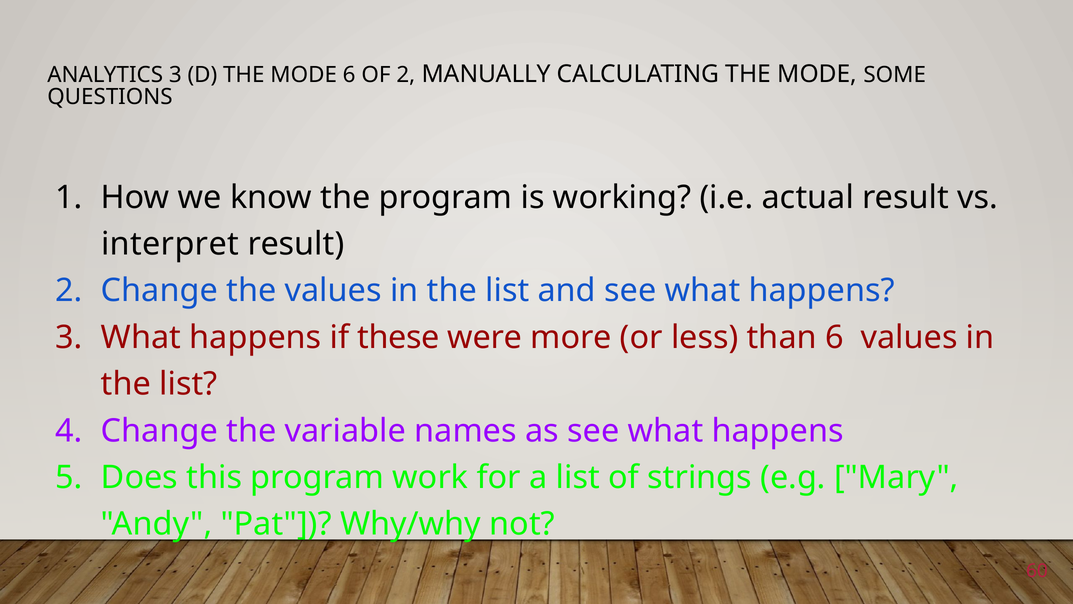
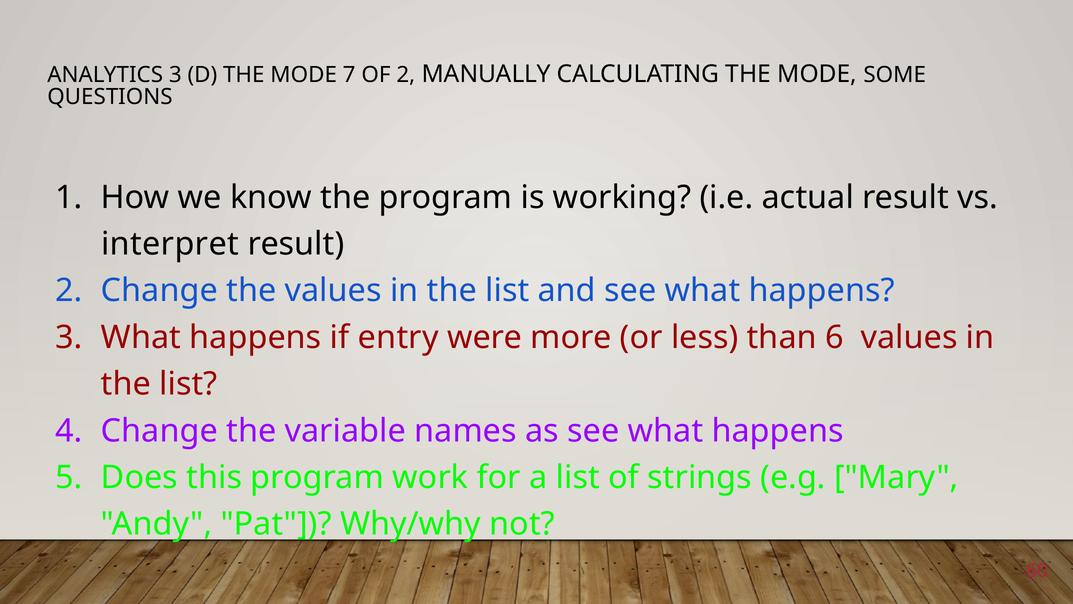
MODE 6: 6 -> 7 (349, 75)
these: these -> entry (398, 337)
